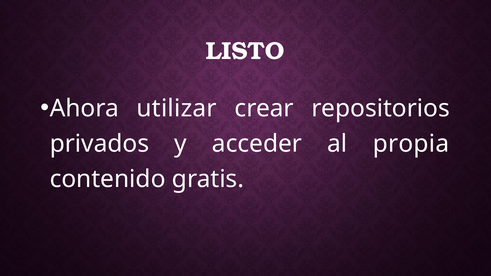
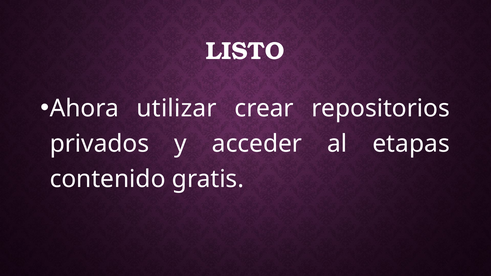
propia: propia -> etapas (411, 144)
